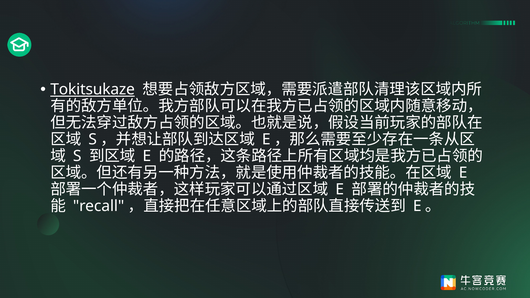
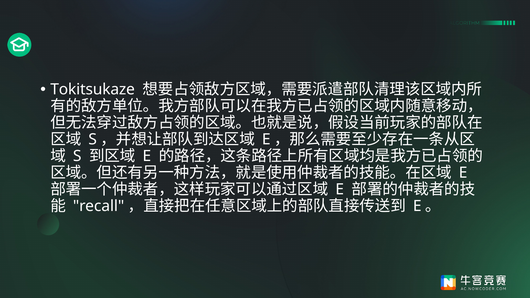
Tokitsukaze underline: present -> none (93, 90)
